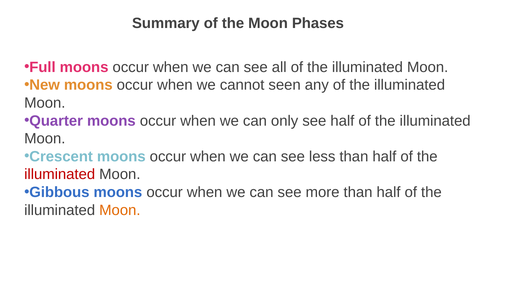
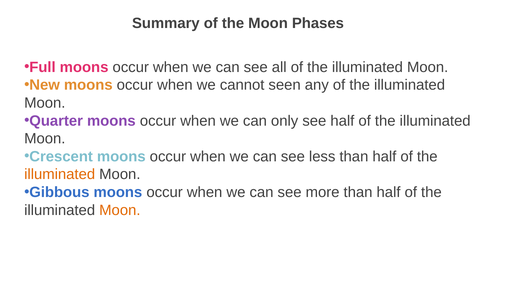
illuminated colour: red -> orange (60, 174)
